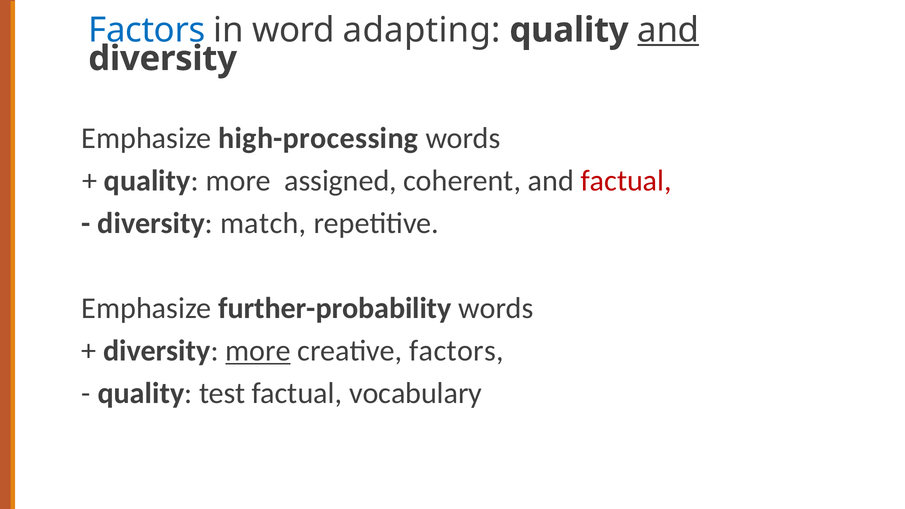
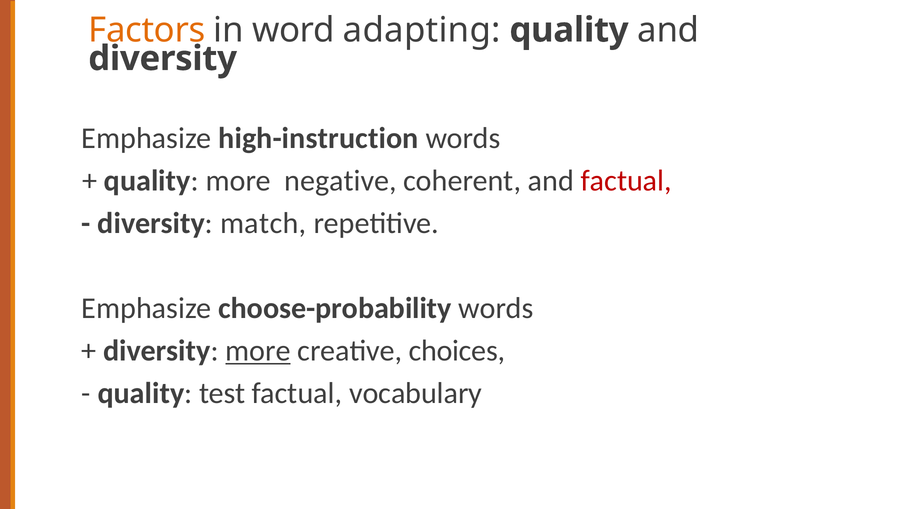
Factors colour: blue -> orange (147, 30)
and underline: present -> none (668, 30)
high-processing: high-processing -> high-instruction (318, 138)
assigned: assigned -> negative (341, 181)
further-probability: further-probability -> choose-probability (335, 308)
creative factors: factors -> choices (457, 351)
